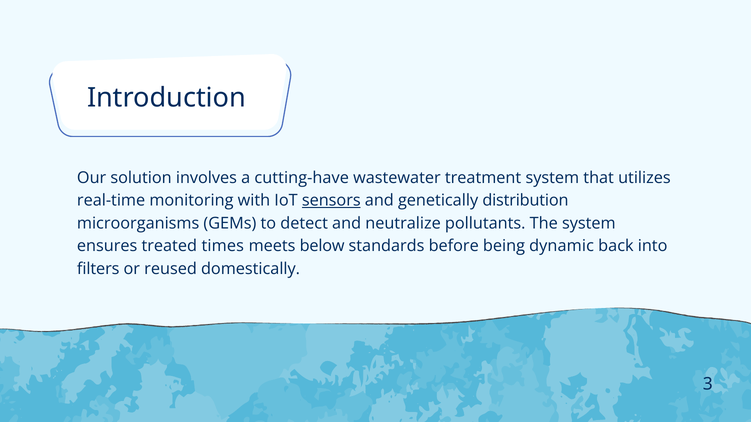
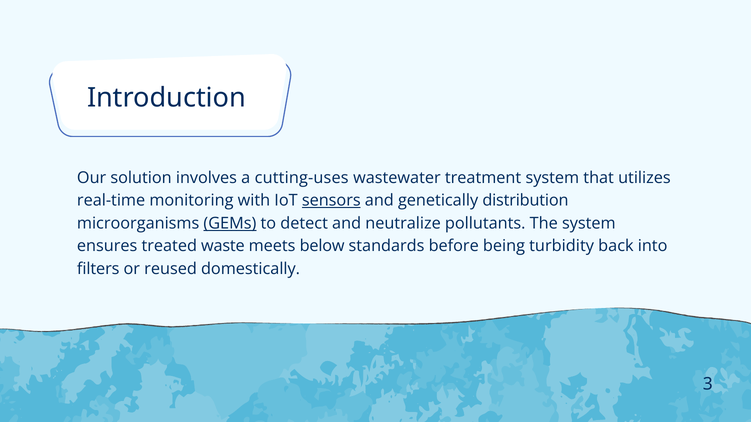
cutting-have: cutting-have -> cutting-uses (302, 178)
GEMs underline: none -> present (230, 224)
times: times -> waste (223, 246)
dynamic: dynamic -> turbidity (562, 246)
